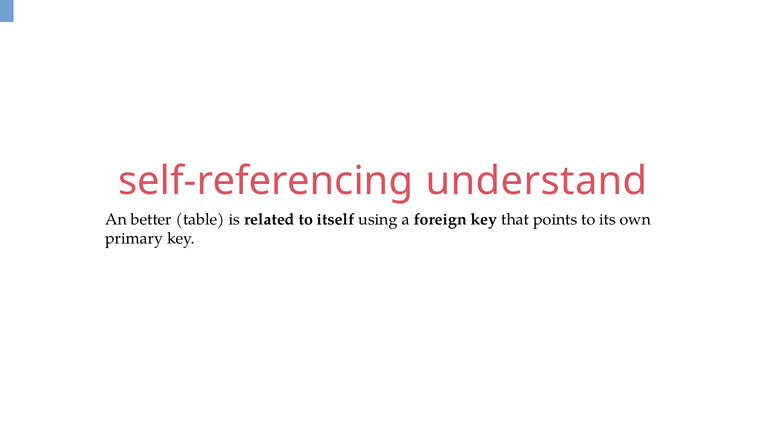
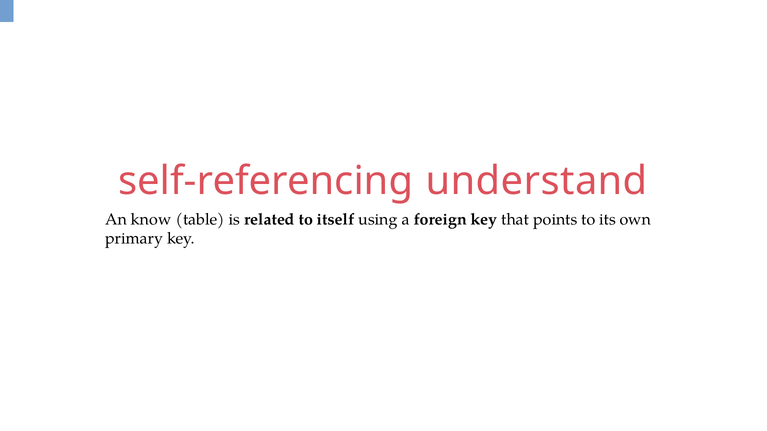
better: better -> know (151, 220)
